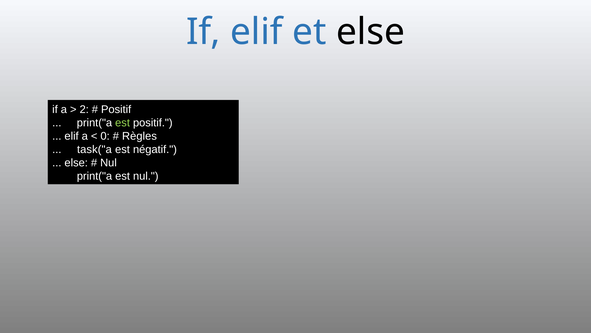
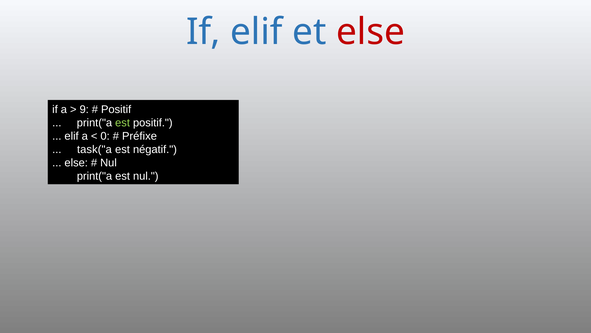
else colour: black -> red (370, 32)
2: 2 -> 9 (84, 109)
Règles: Règles -> Préfixe (139, 136)
